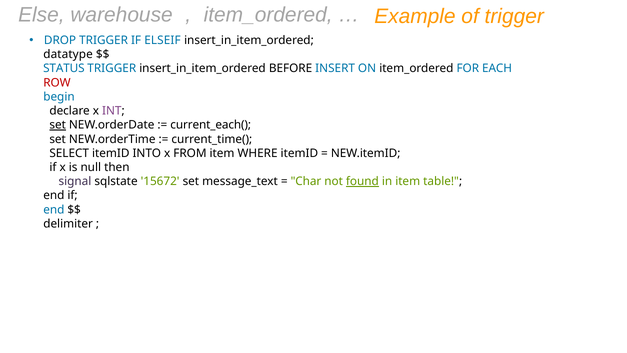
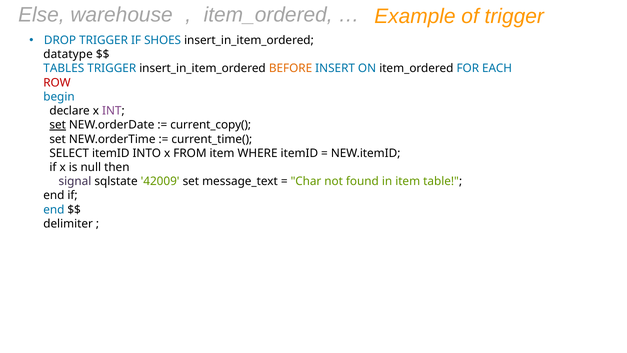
ELSEIF: ELSEIF -> SHOES (163, 40)
STATUS: STATUS -> TABLES (64, 68)
BEFORE colour: black -> orange (291, 68)
current_each(: current_each( -> current_copy( (211, 125)
15672: 15672 -> 42009 (160, 181)
found underline: present -> none (362, 181)
